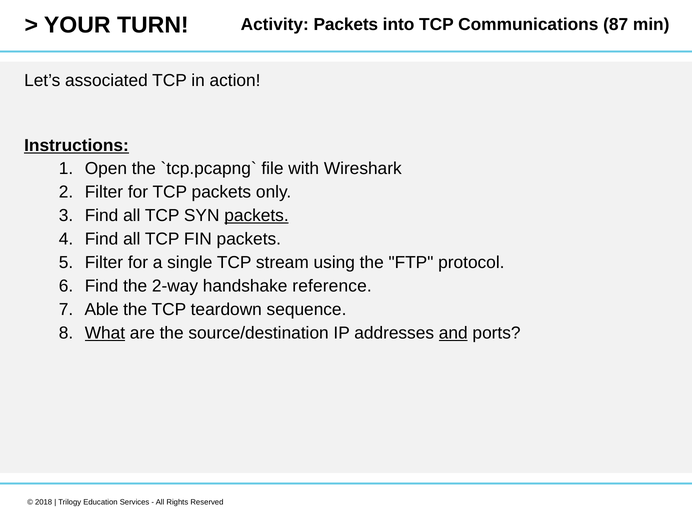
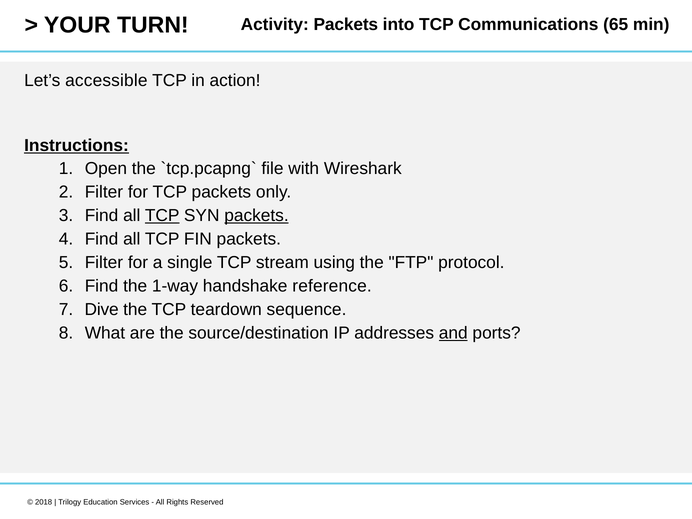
87: 87 -> 65 (616, 24)
associated: associated -> accessible (106, 81)
TCP underline: none -> present (162, 216)
2-way: 2-way -> 1-way (175, 286)
Able: Able -> Dive (102, 310)
What underline: present -> none (105, 333)
